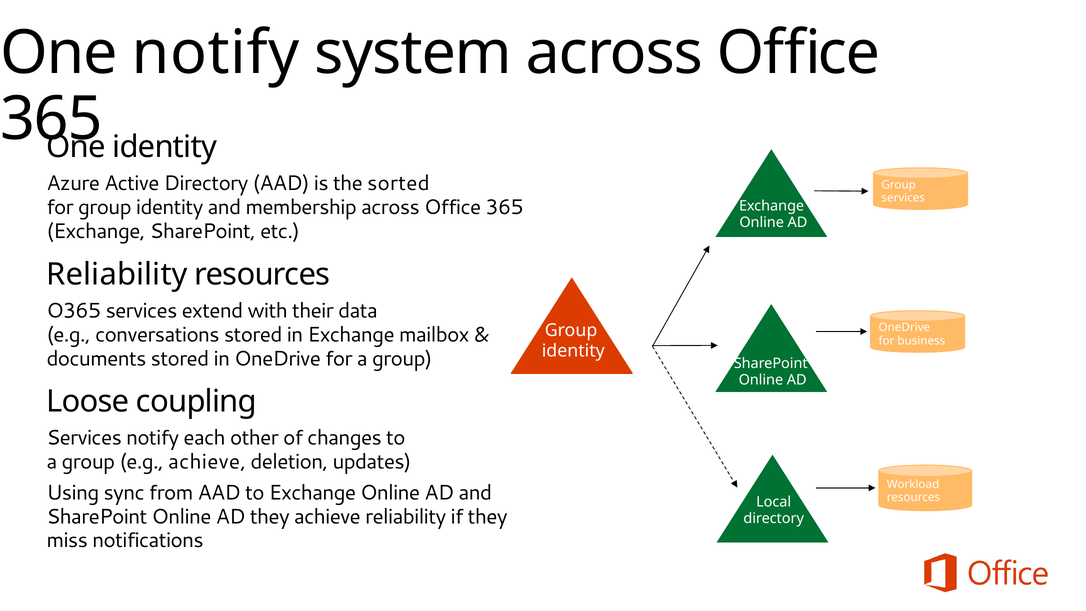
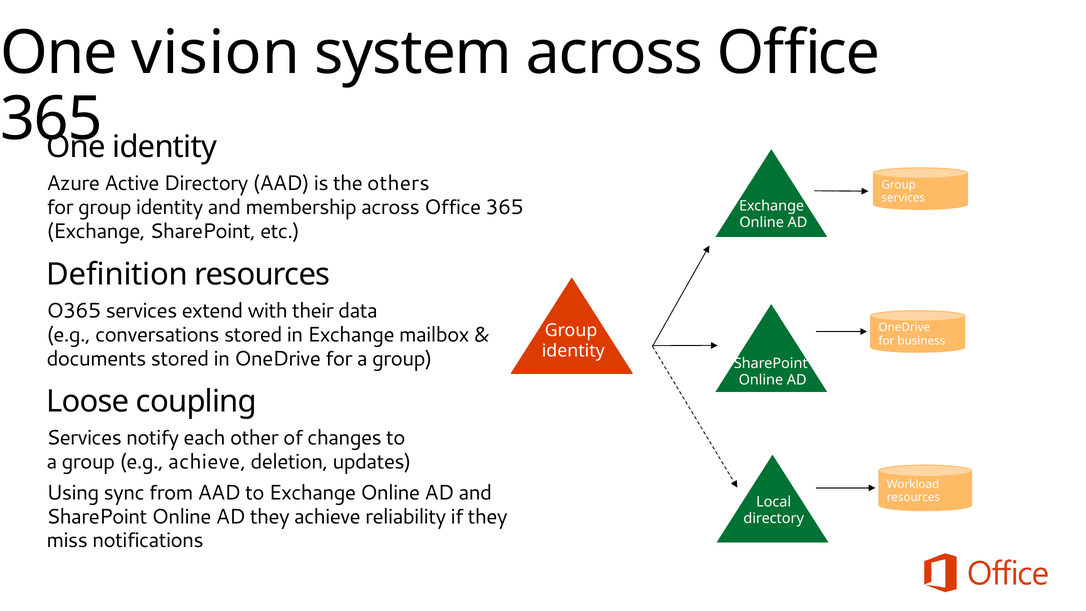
One notify: notify -> vision (216, 53)
sorted: sorted -> others (398, 183)
Reliability: Reliability -> Definition (117, 274)
